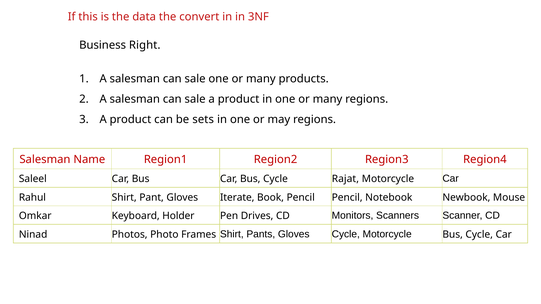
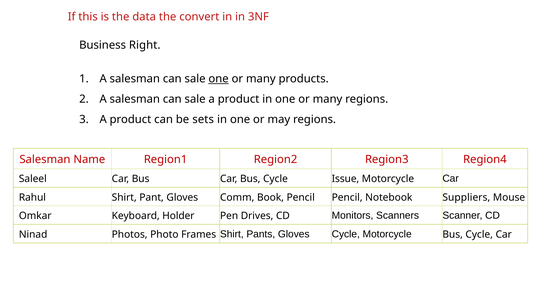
one underline: none -> present (219, 79)
Rajat: Rajat -> Issue (345, 179)
Iterate: Iterate -> Comm (237, 198)
Newbook: Newbook -> Suppliers (466, 198)
